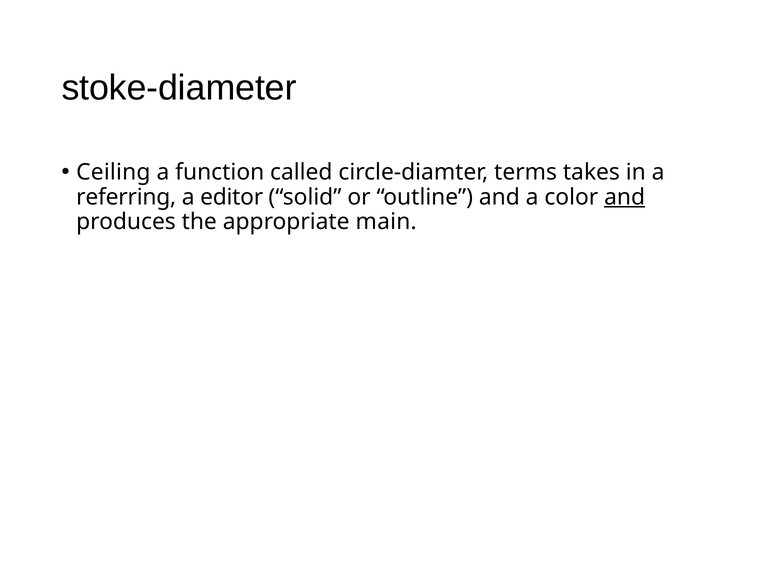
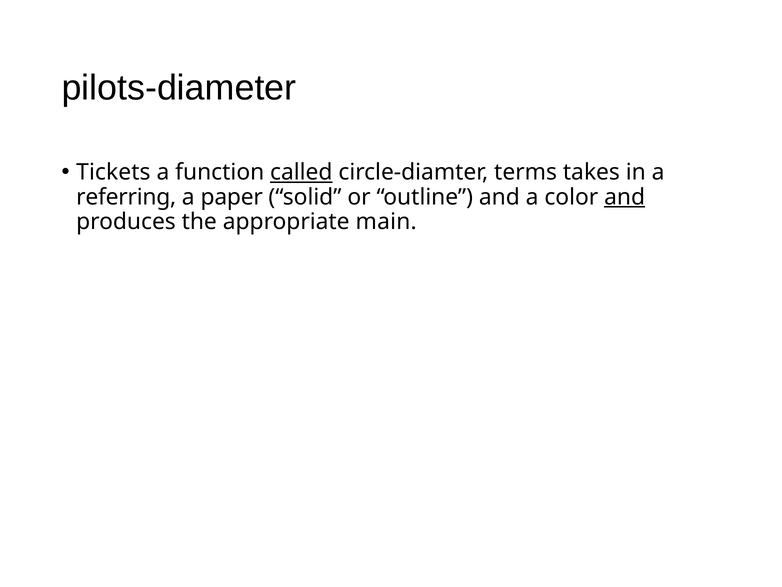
stoke-diameter: stoke-diameter -> pilots-diameter (179, 88)
Ceiling: Ceiling -> Tickets (113, 172)
called underline: none -> present (301, 172)
editor: editor -> paper (232, 197)
